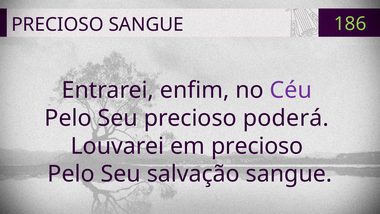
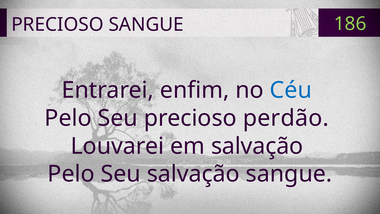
Céu colour: purple -> blue (291, 90)
poderá: poderá -> perdão (286, 118)
em precioso: precioso -> salvação (257, 146)
